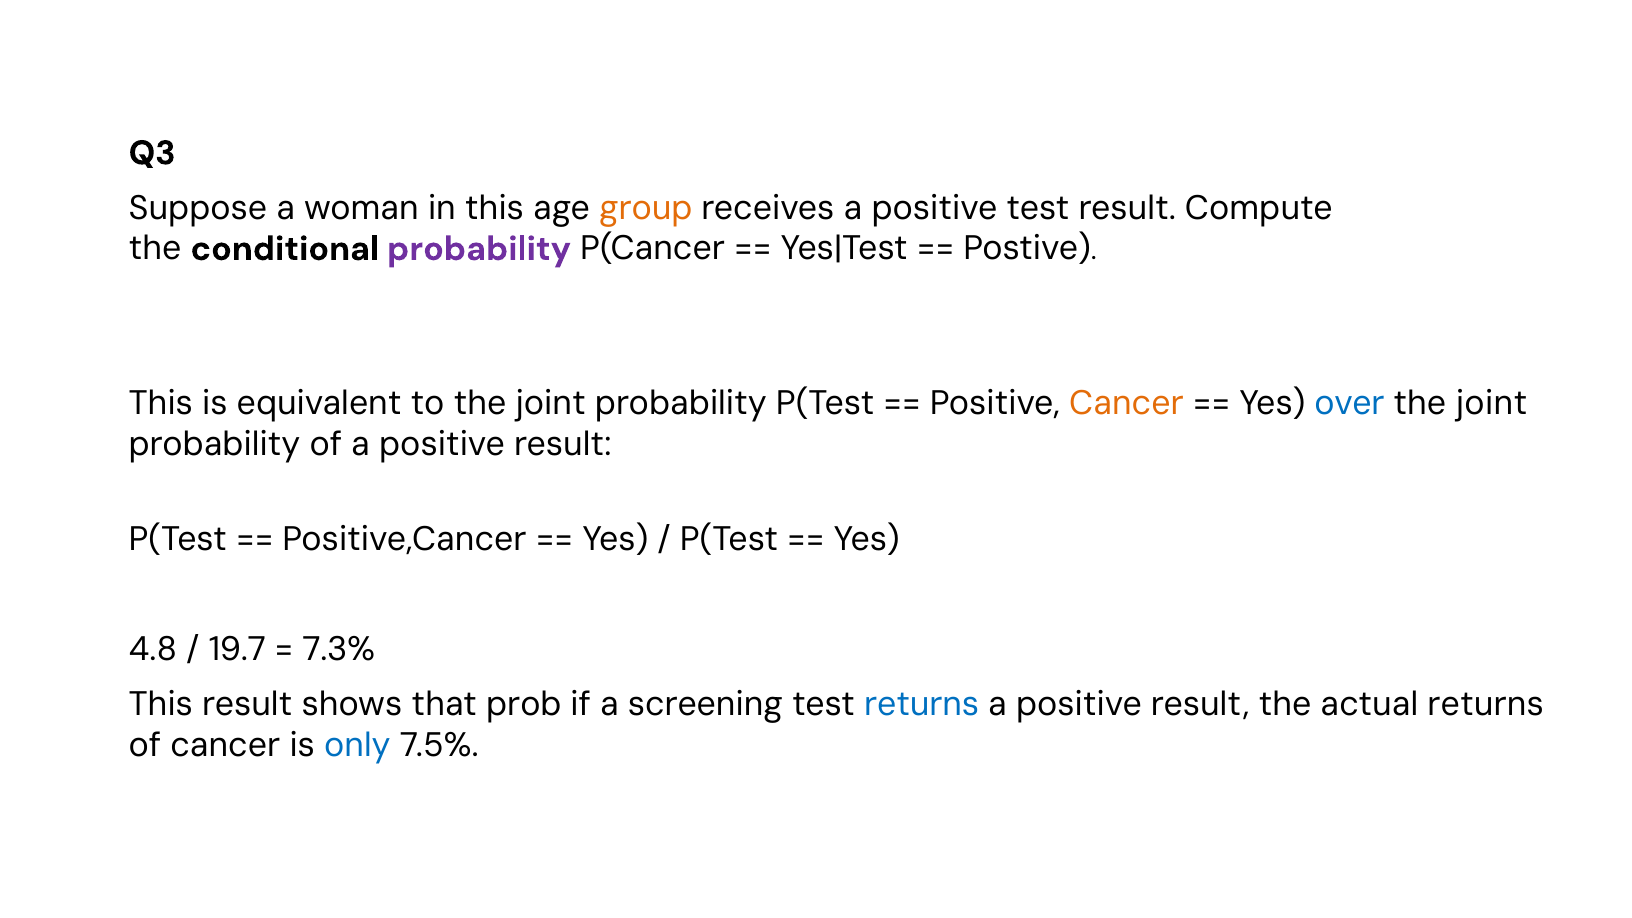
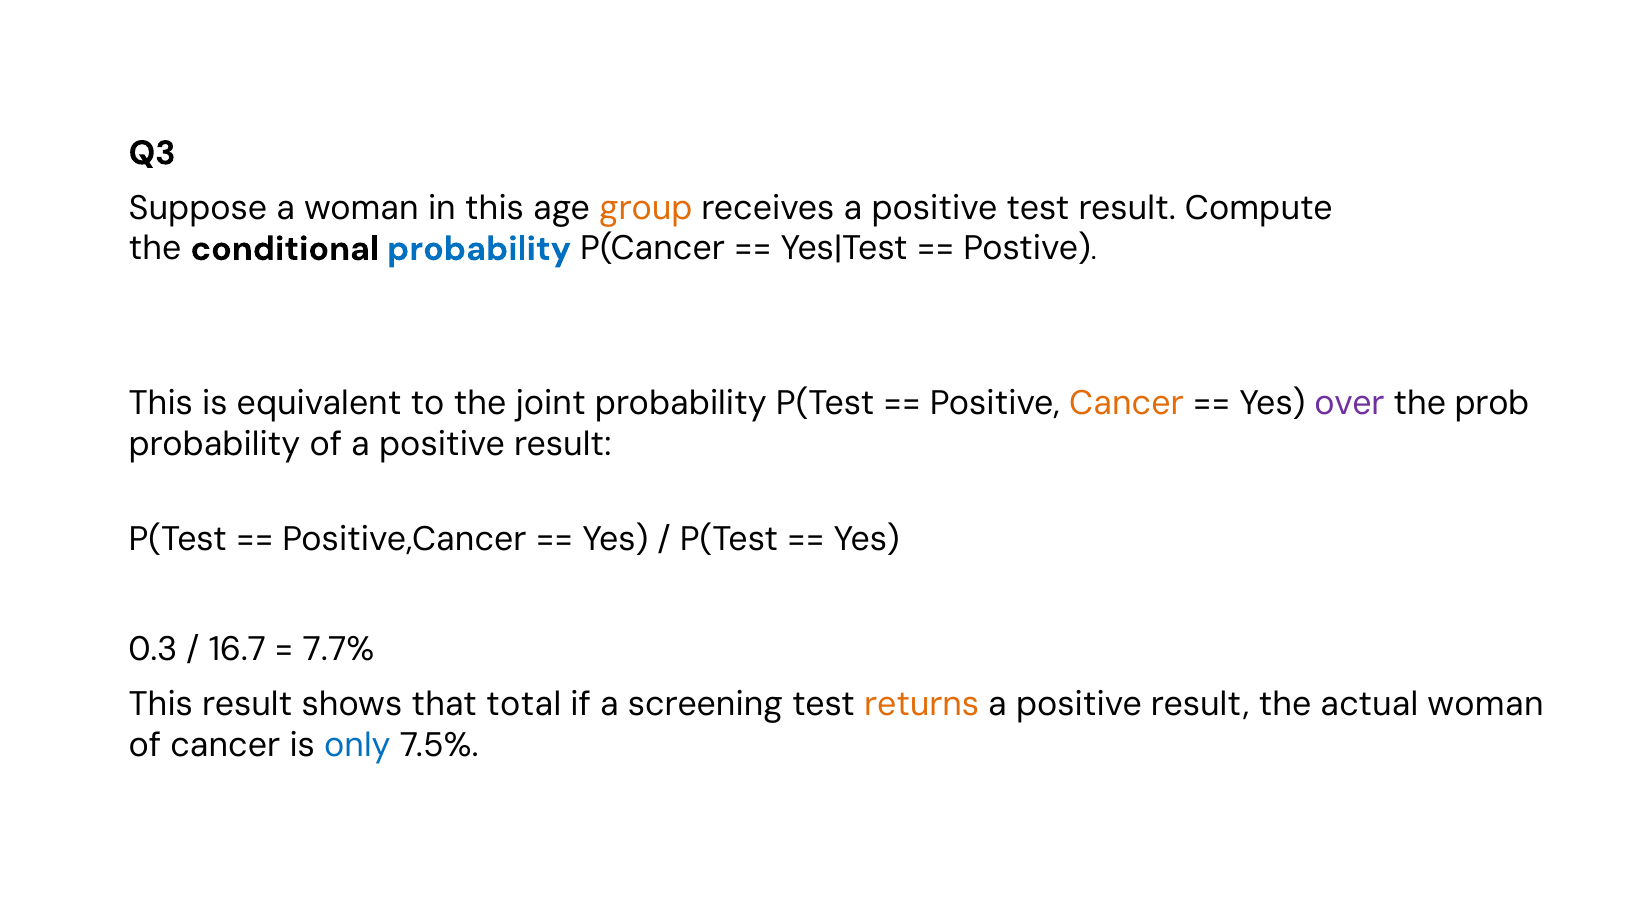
probability colour: purple -> blue (479, 249)
over colour: blue -> purple (1349, 403)
joint: joint -> prob (1492, 403)
4.8: 4.8 -> 0.3 (153, 650)
19.7: 19.7 -> 16.7 (237, 650)
7.3%: 7.3% -> 7.7% (338, 650)
prob: prob -> total (524, 705)
returns colour: blue -> orange (922, 705)
actual returns: returns -> woman (1486, 705)
